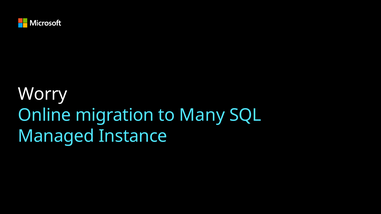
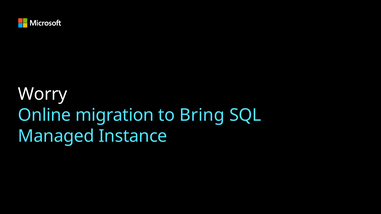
Many: Many -> Bring (202, 115)
